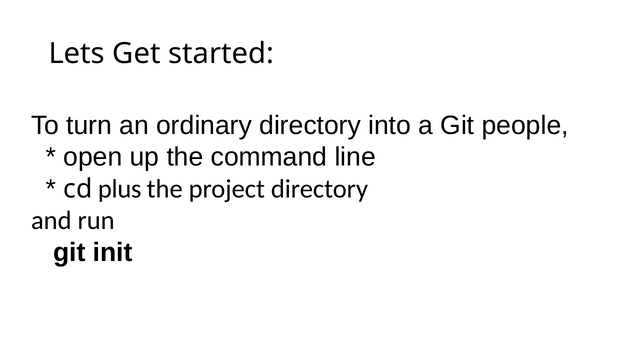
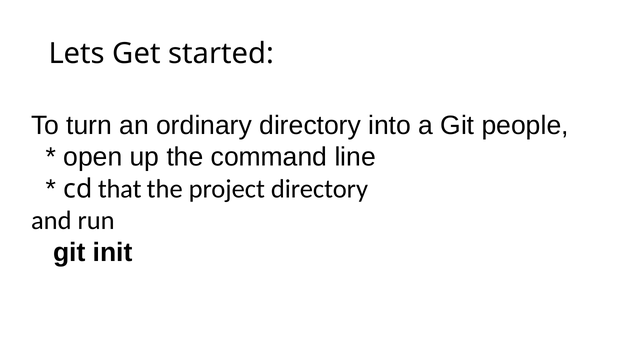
plus: plus -> that (120, 189)
